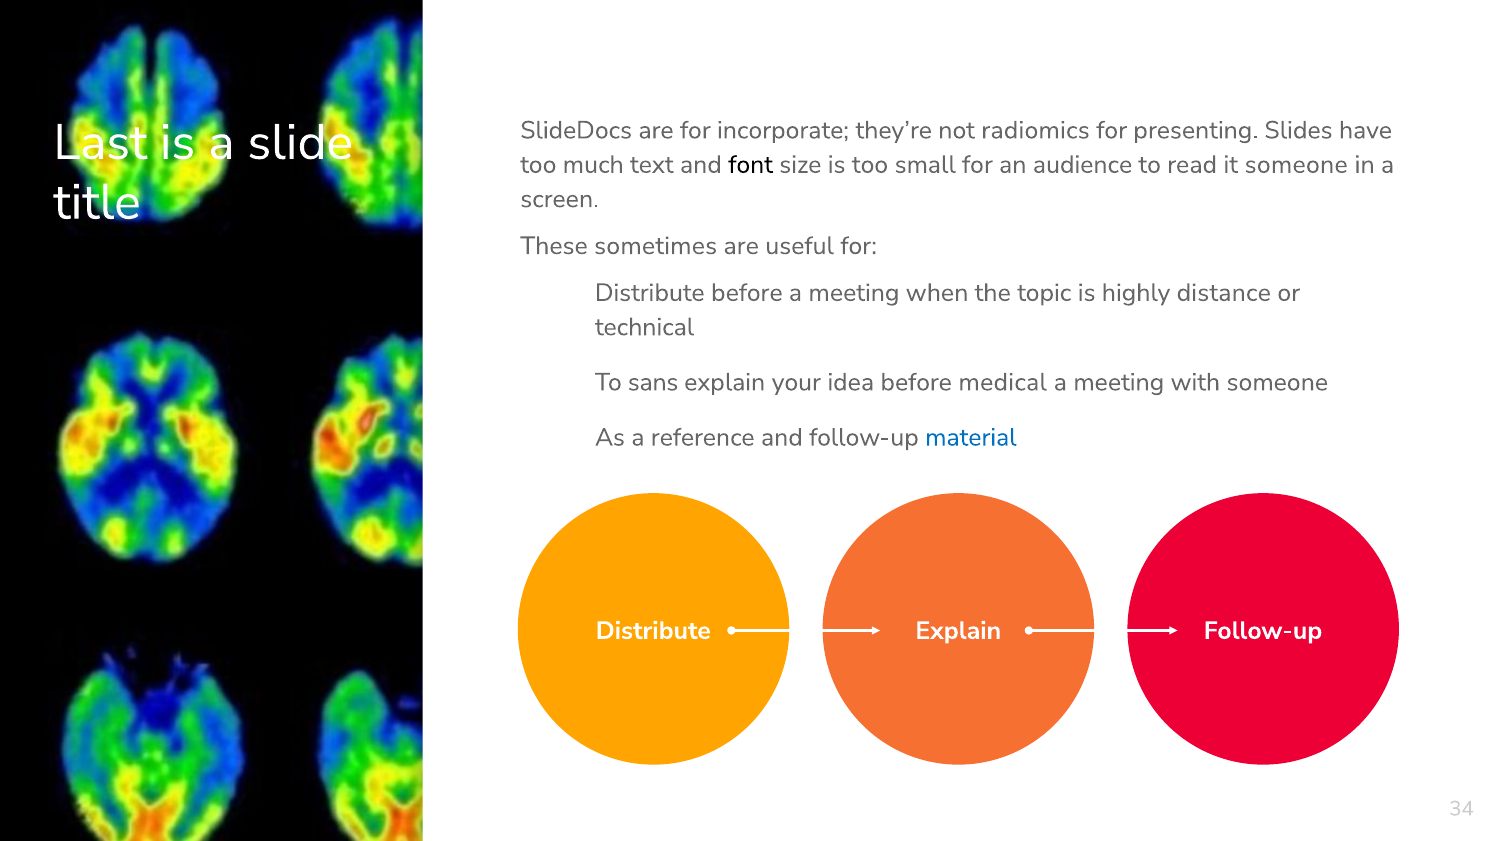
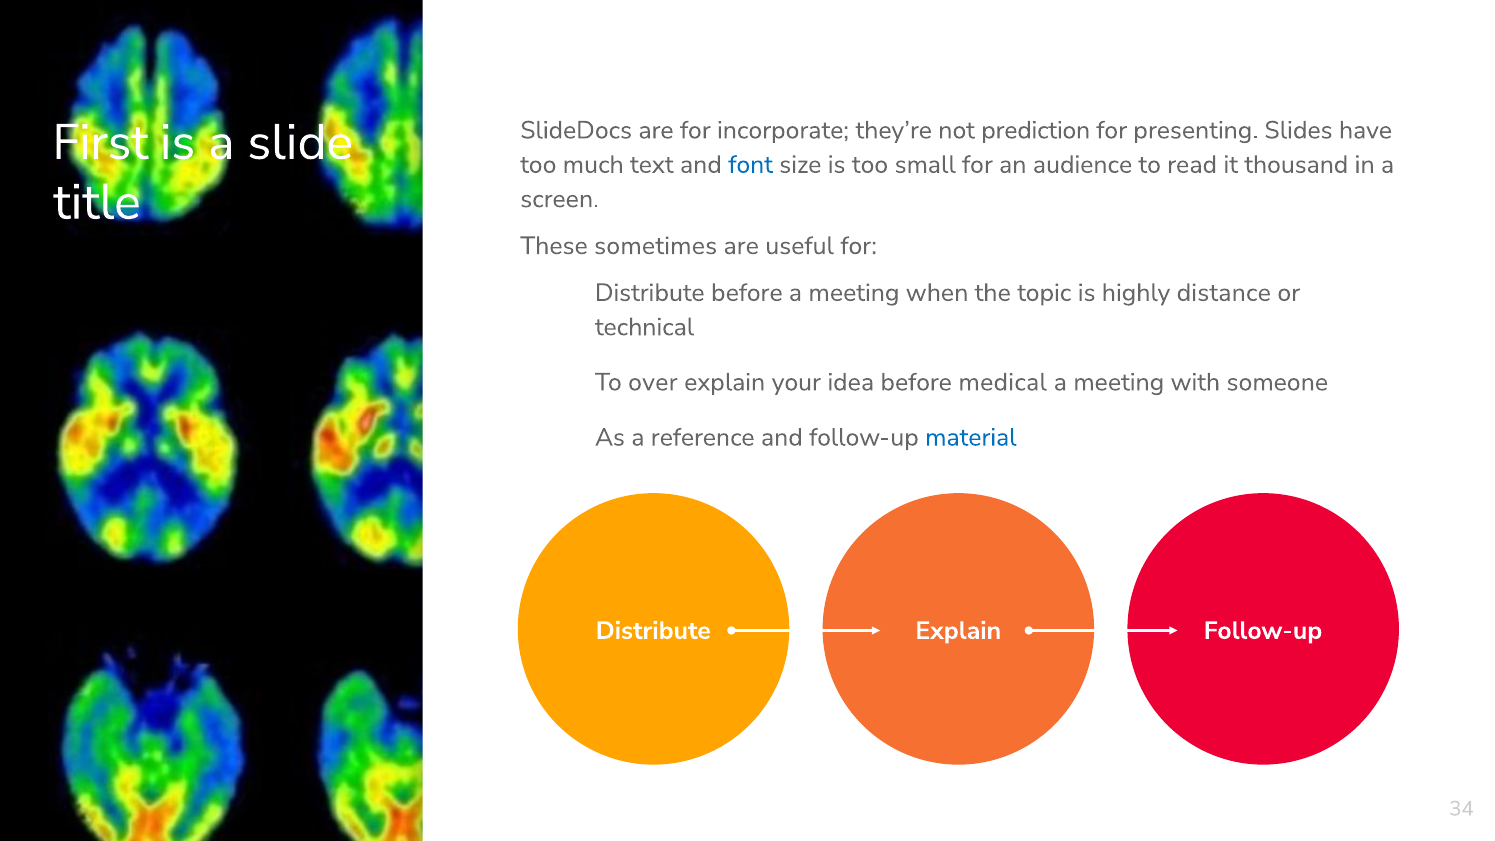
radiomics: radiomics -> prediction (1036, 130)
Last: Last -> First (100, 142)
font colour: black -> blue (751, 165)
it someone: someone -> thousand (1296, 165)
sans: sans -> over (653, 382)
